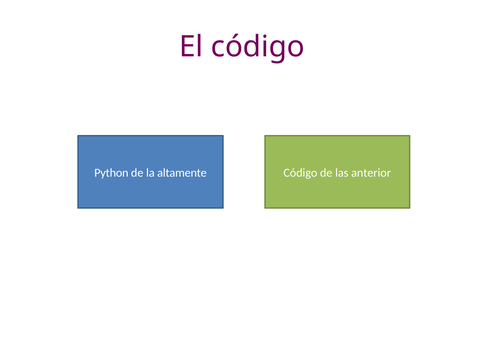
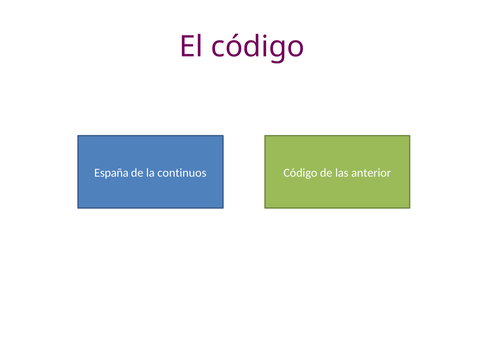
Python: Python -> España (111, 173)
altamente: altamente -> continuos (182, 173)
